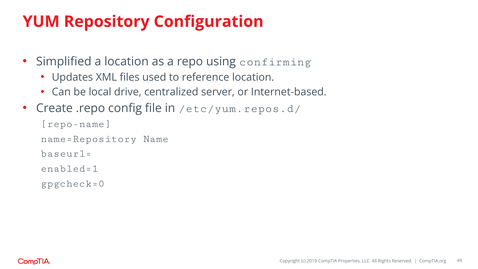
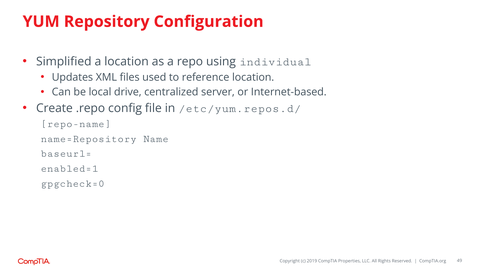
confirming: confirming -> individual (275, 62)
